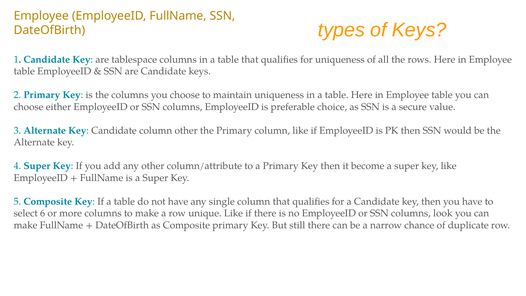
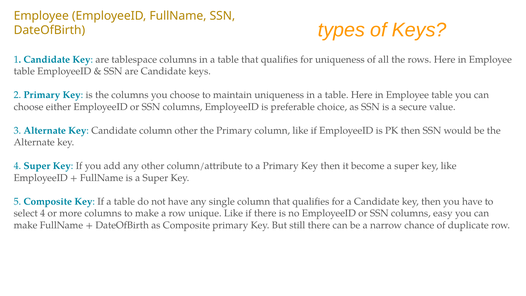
select 6: 6 -> 4 (43, 213)
look: look -> easy (443, 213)
